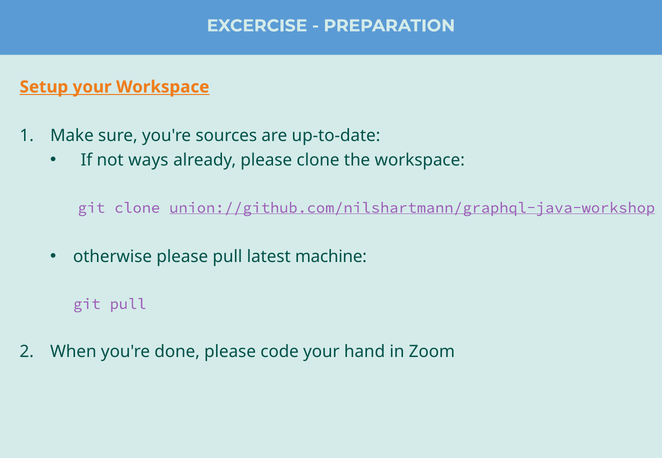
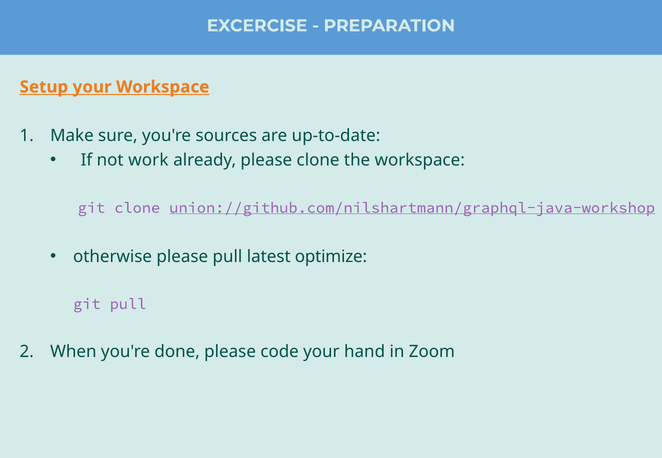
ways: ways -> work (148, 160)
machine: machine -> optimize (331, 257)
